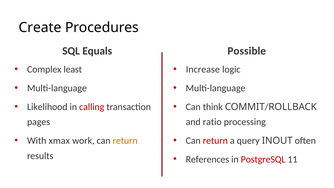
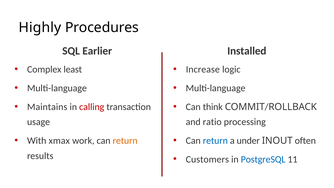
Create: Create -> Highly (40, 28)
Equals: Equals -> Earlier (97, 51)
Possible: Possible -> Installed (247, 51)
Likelihood: Likelihood -> Maintains (47, 107)
pages: pages -> usage (39, 122)
return colour: red -> blue (215, 141)
query: query -> under (248, 141)
References: References -> Customers (207, 159)
PostgreSQL colour: red -> blue (263, 159)
